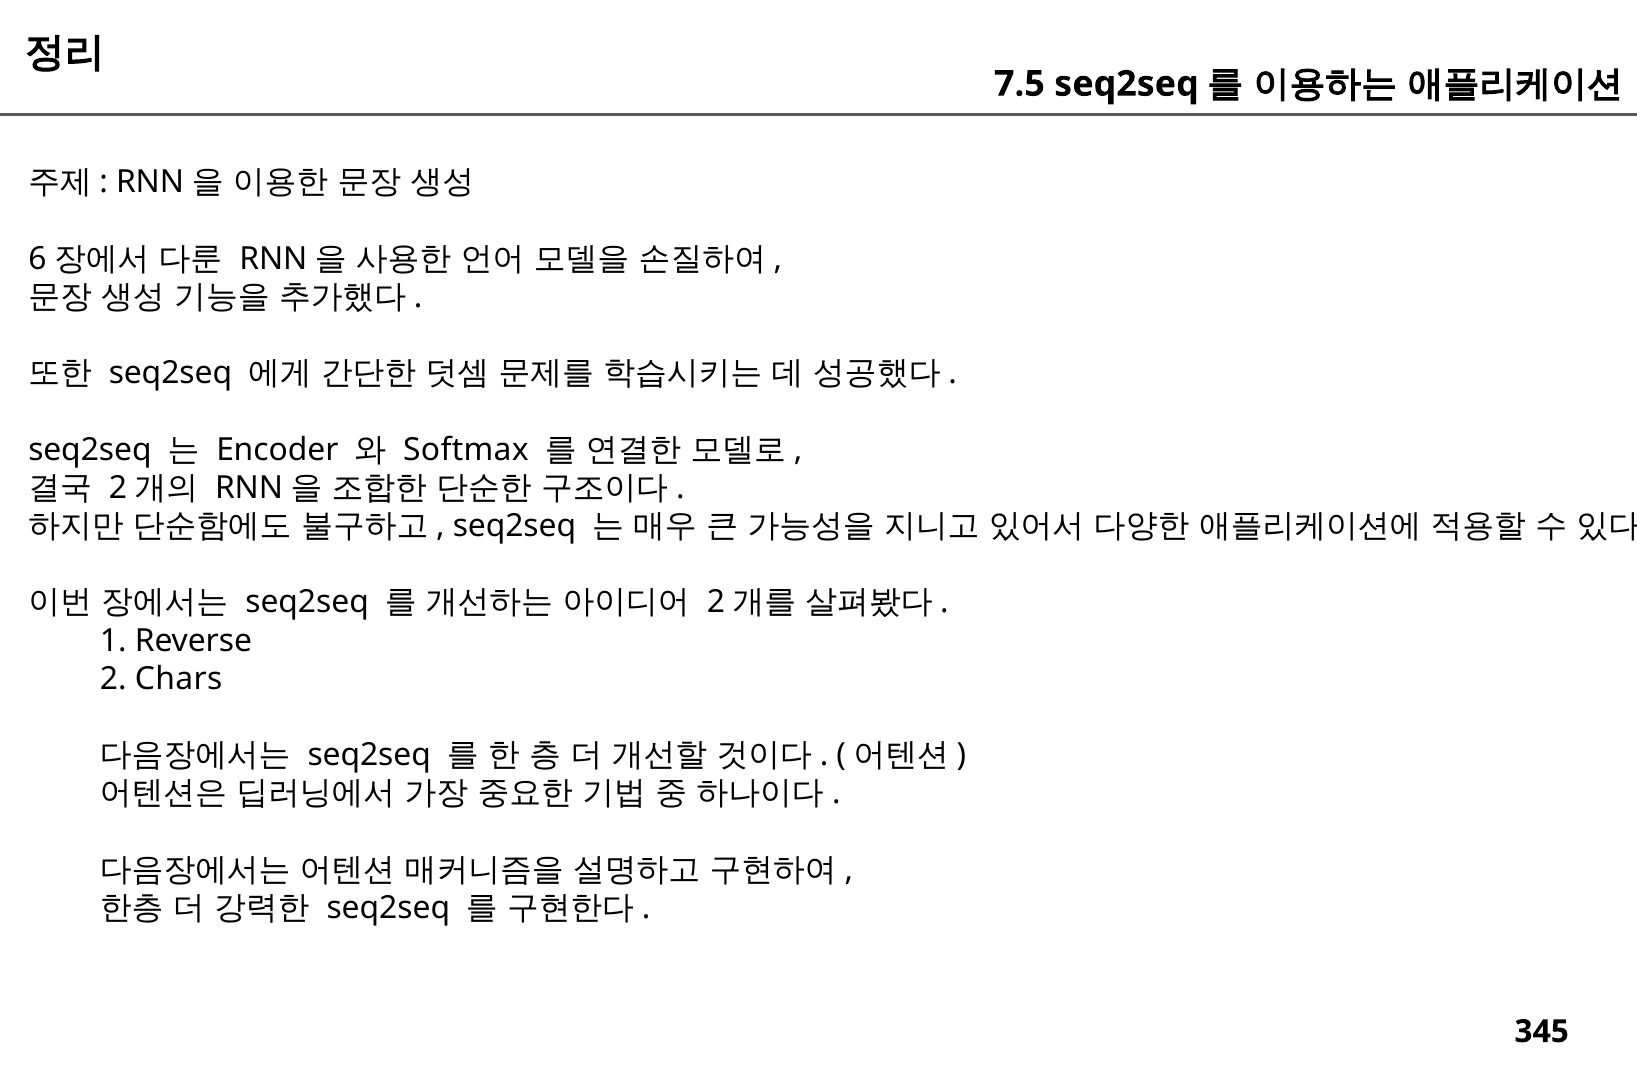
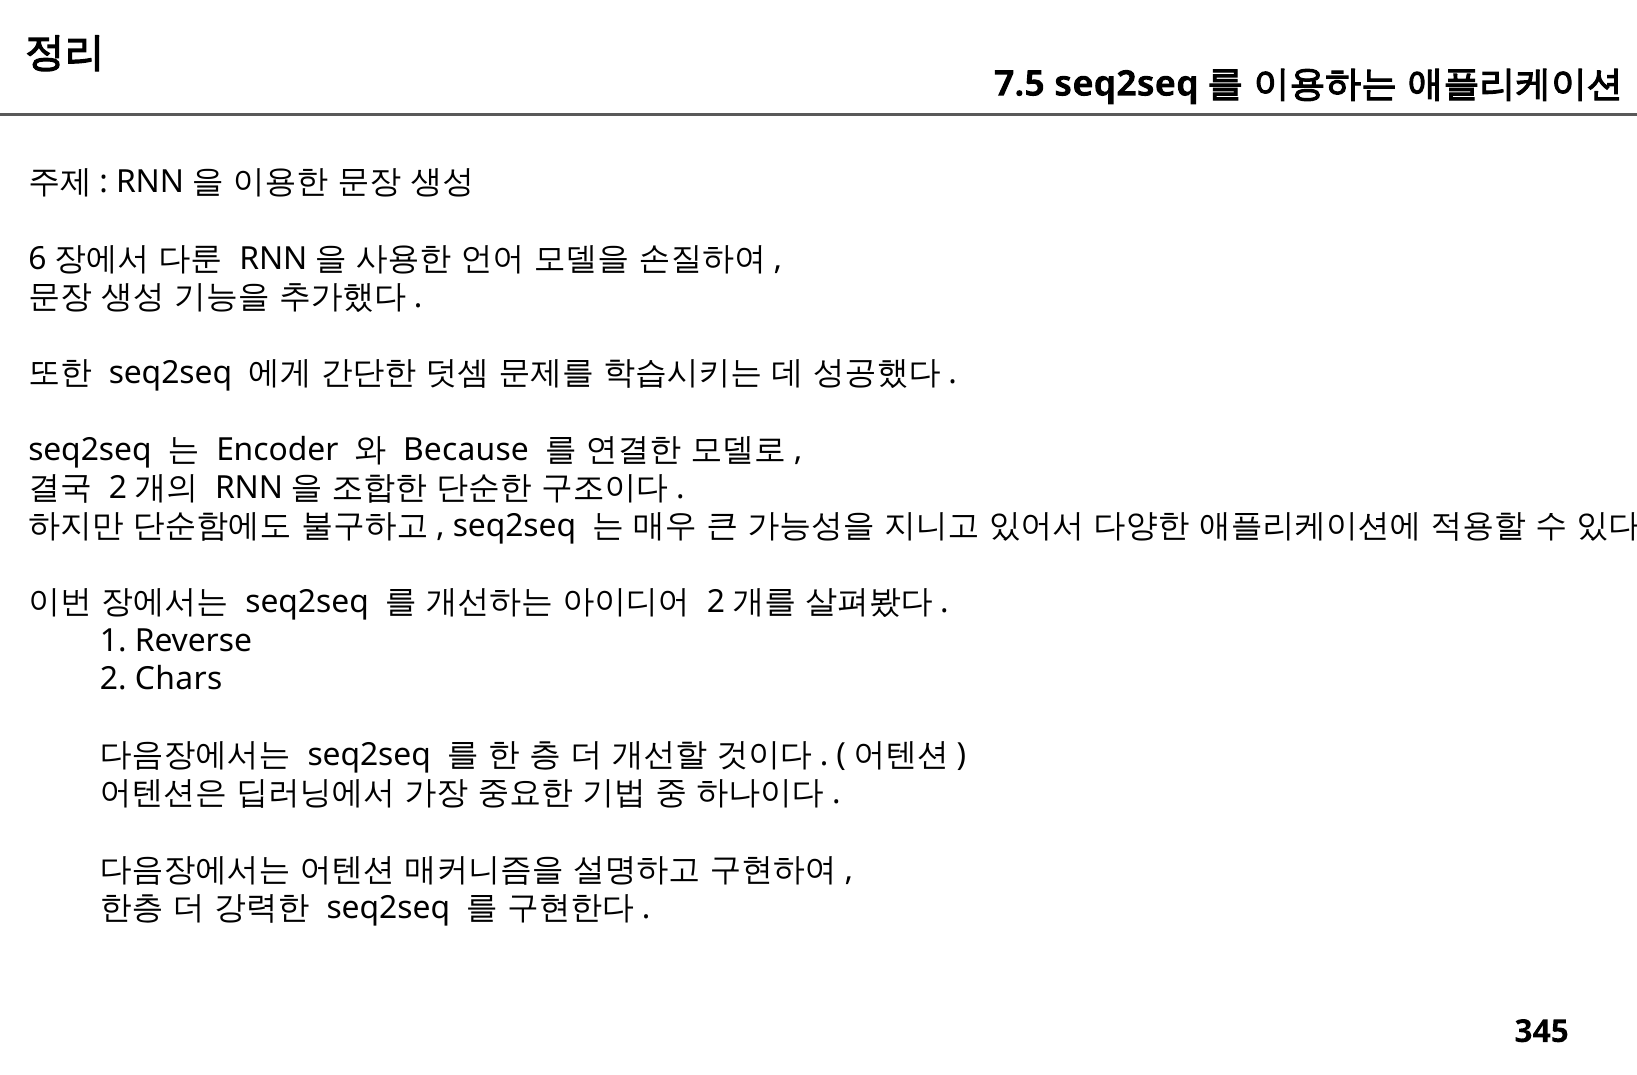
Softmax: Softmax -> Because (466, 450)
